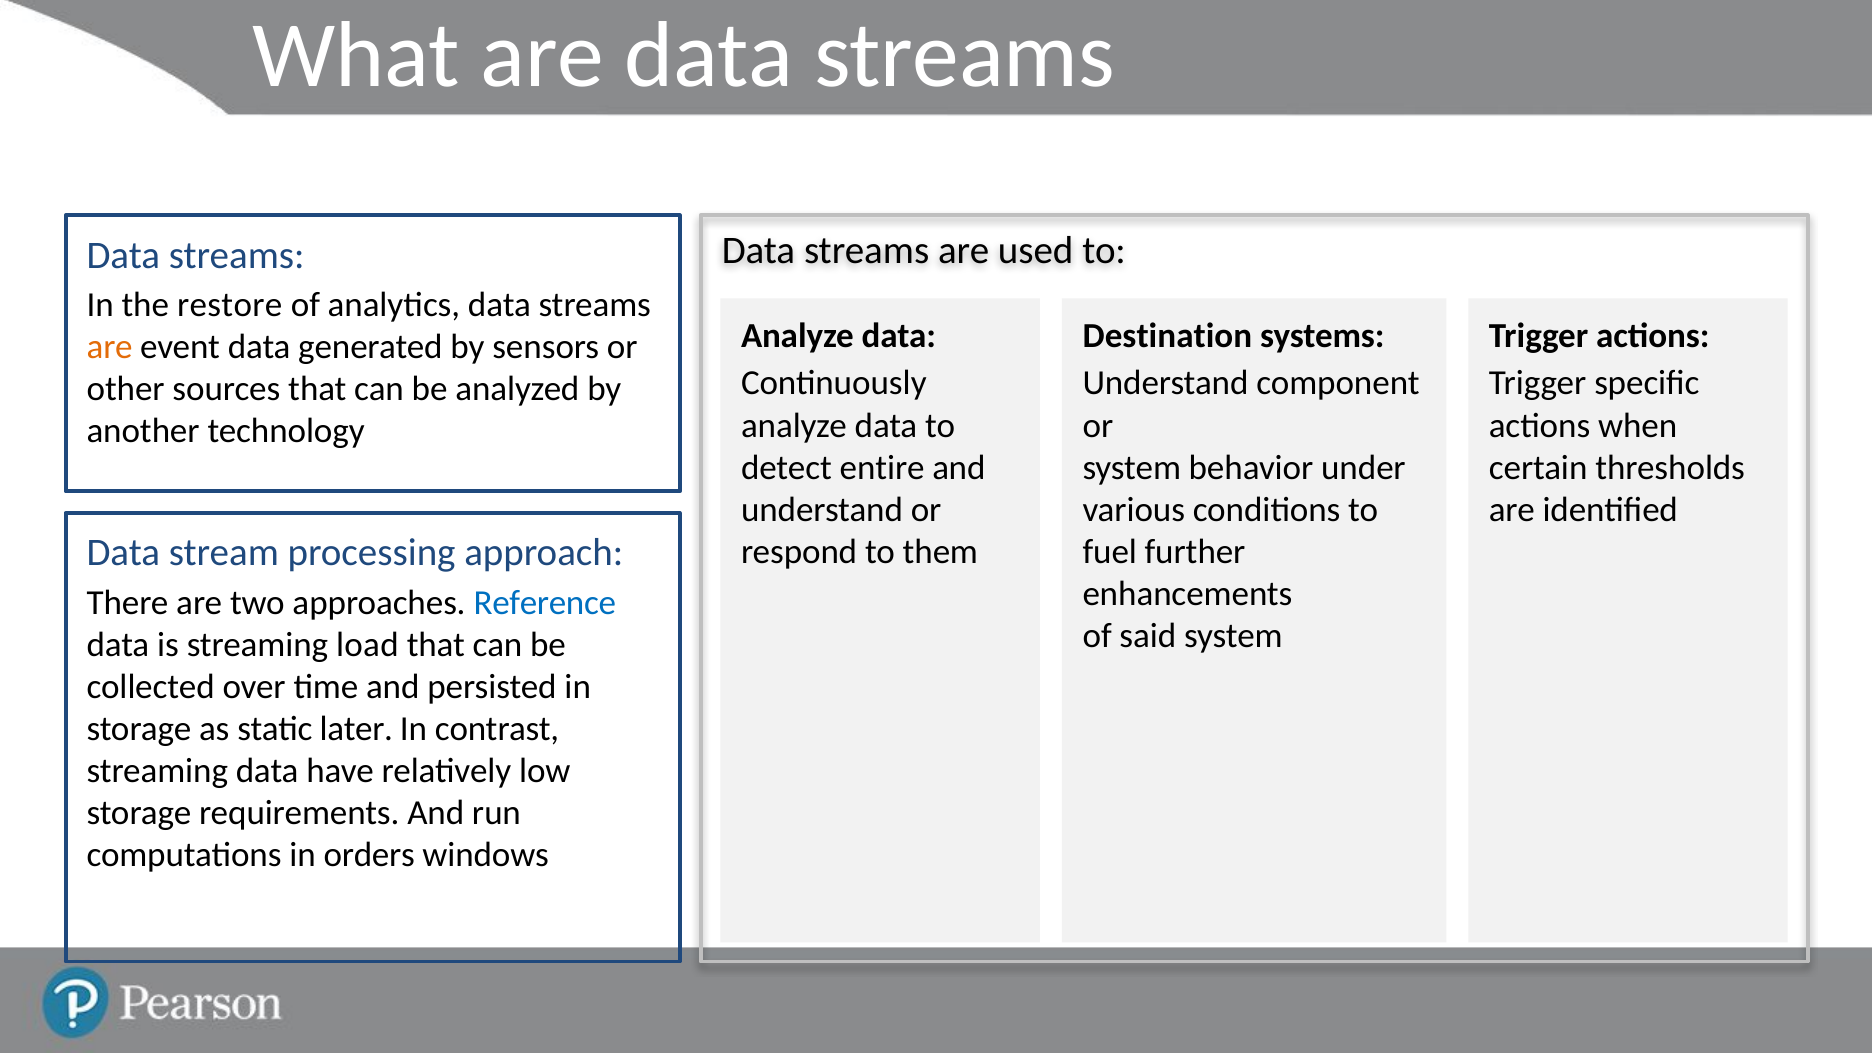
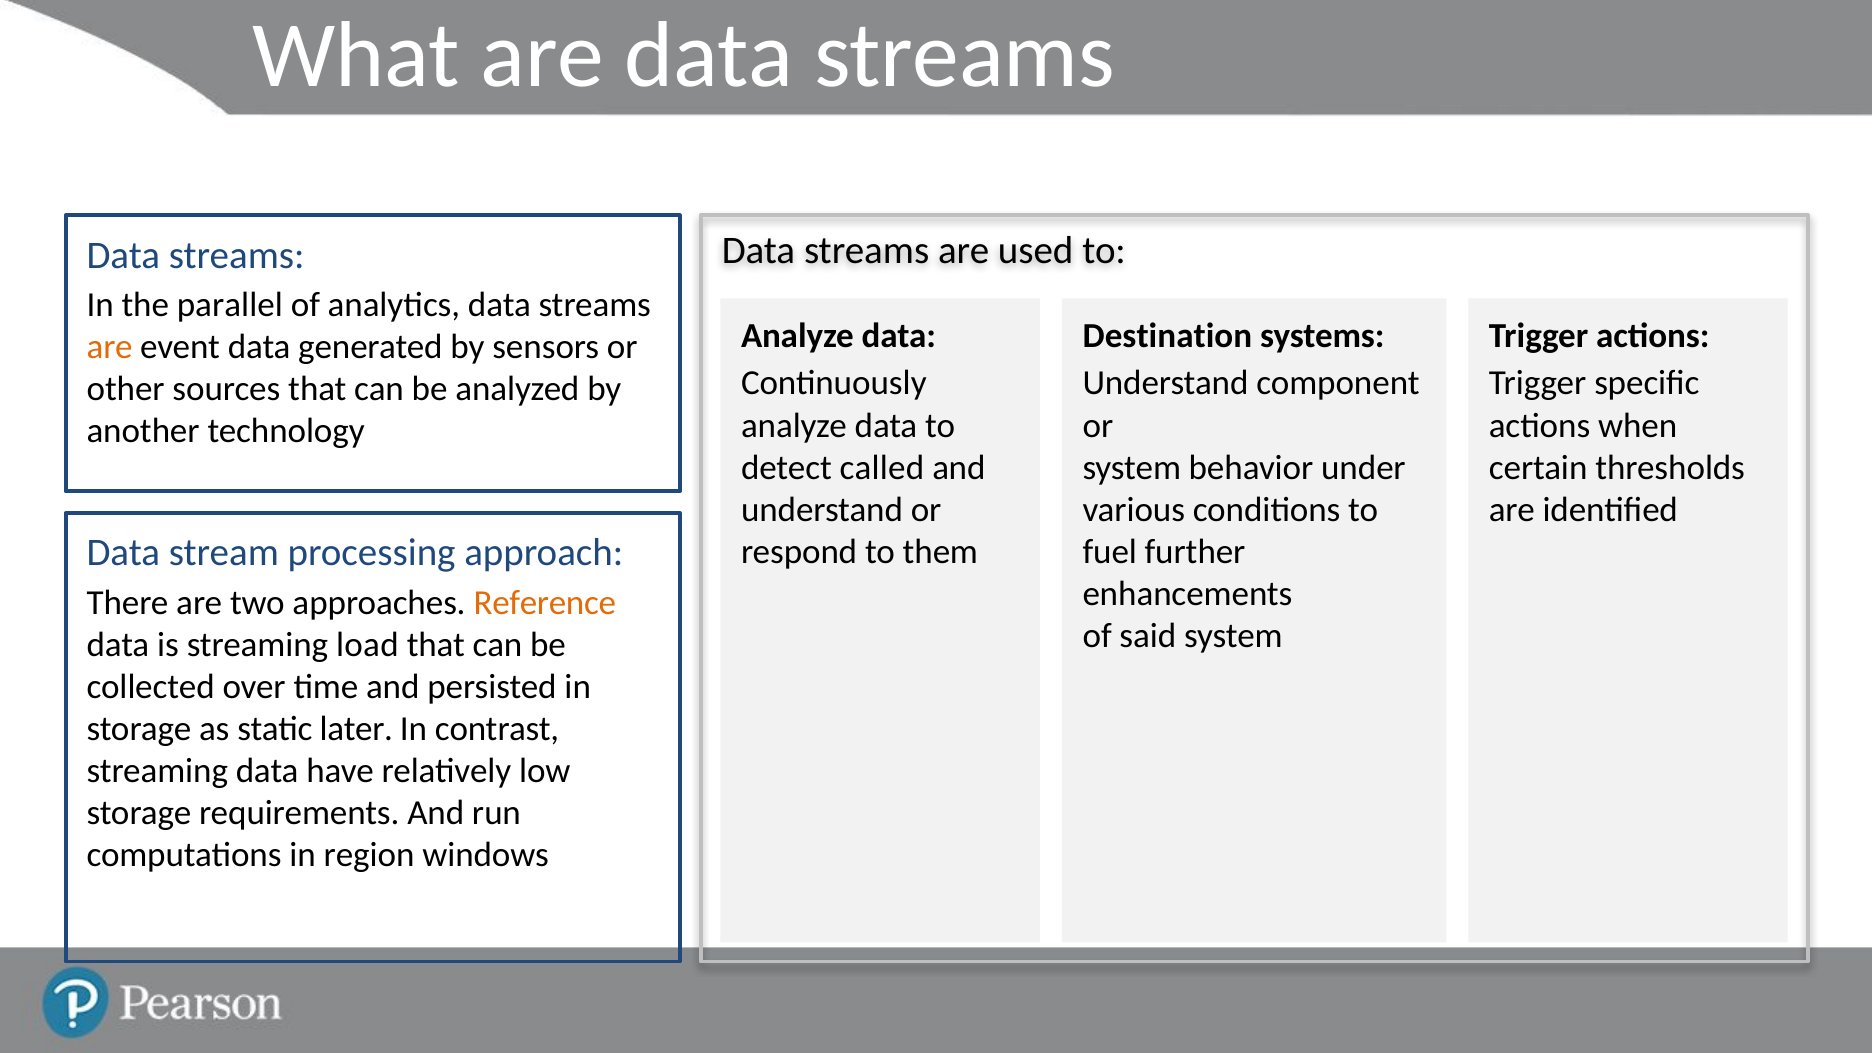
restore: restore -> parallel (230, 305)
entire: entire -> called (882, 468)
Reference colour: blue -> orange (545, 602)
orders: orders -> region (369, 855)
